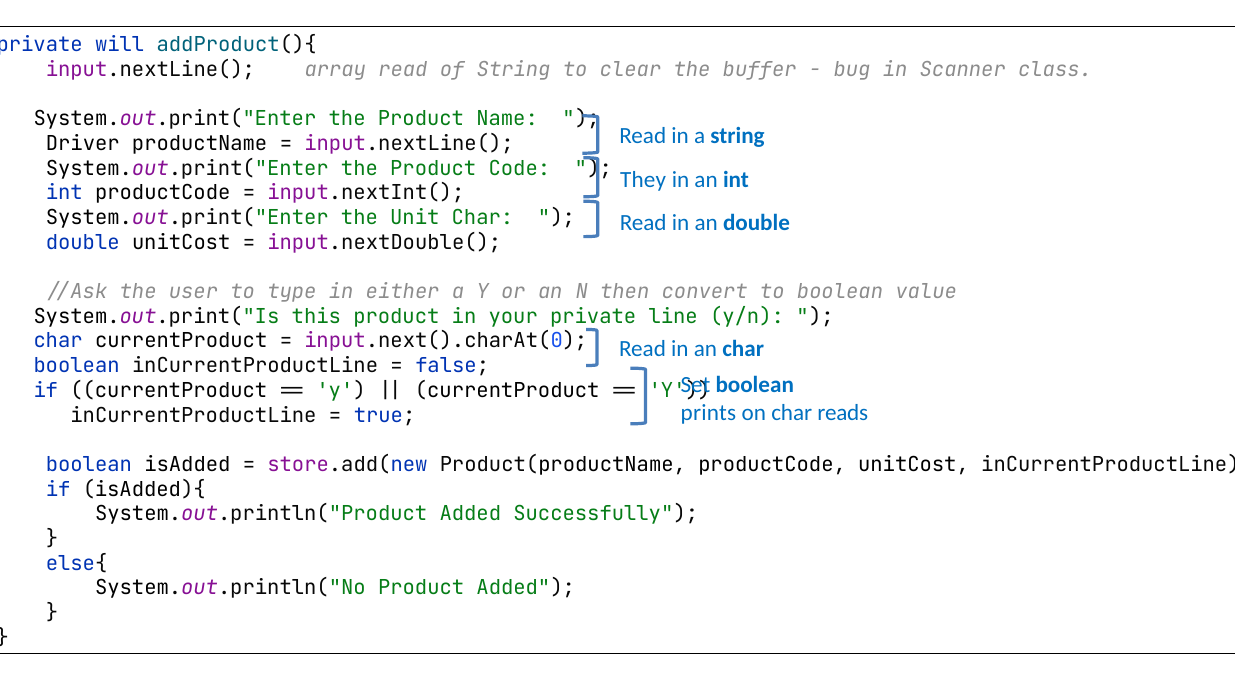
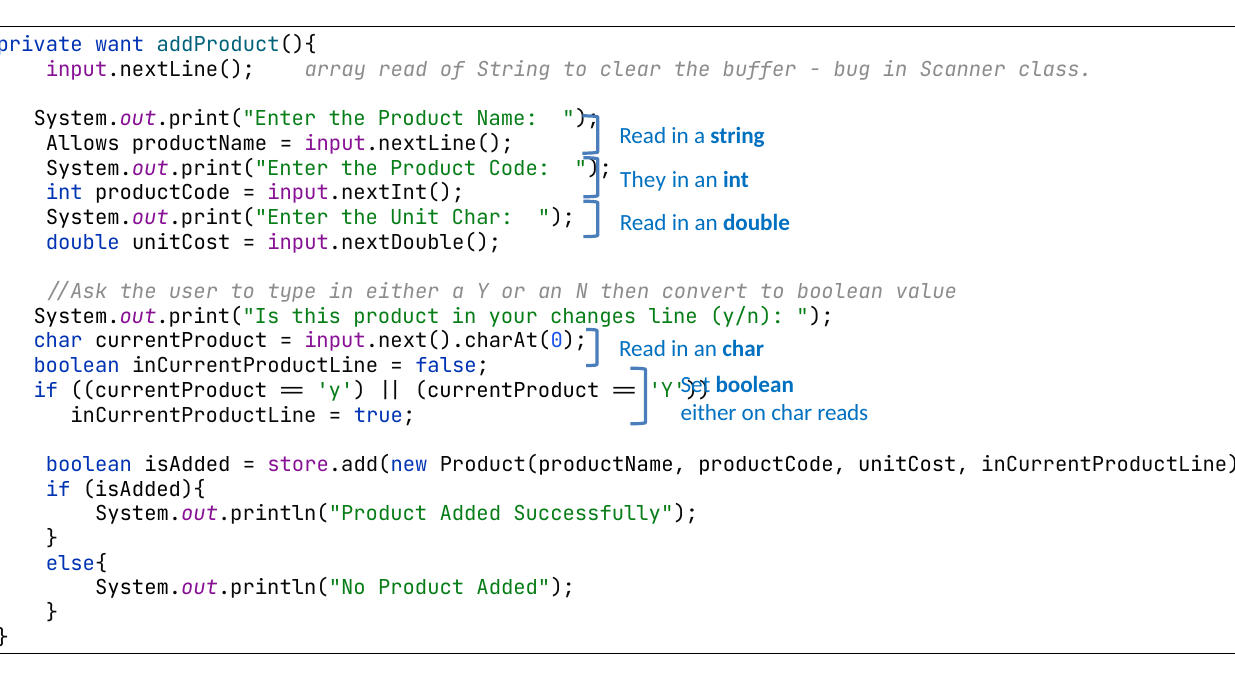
will: will -> want (120, 45)
Driver: Driver -> Allows (83, 143)
your private: private -> changes (593, 316)
prints: prints -> either (709, 413)
